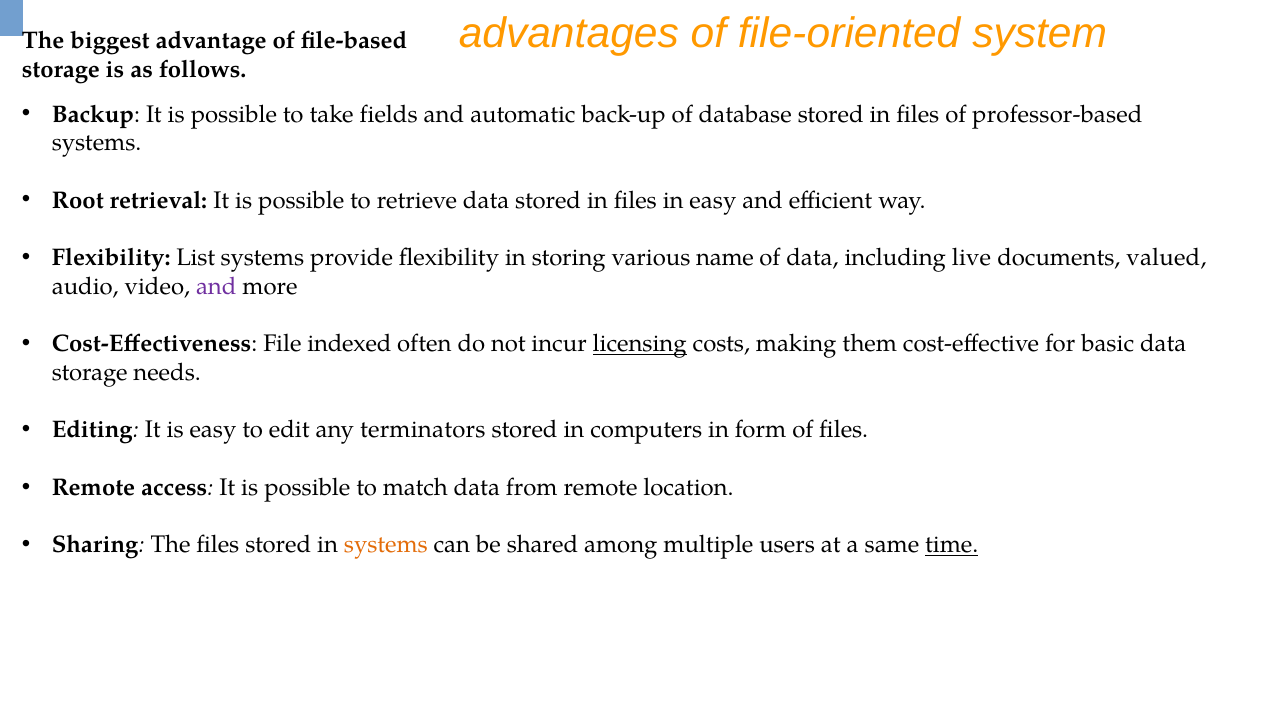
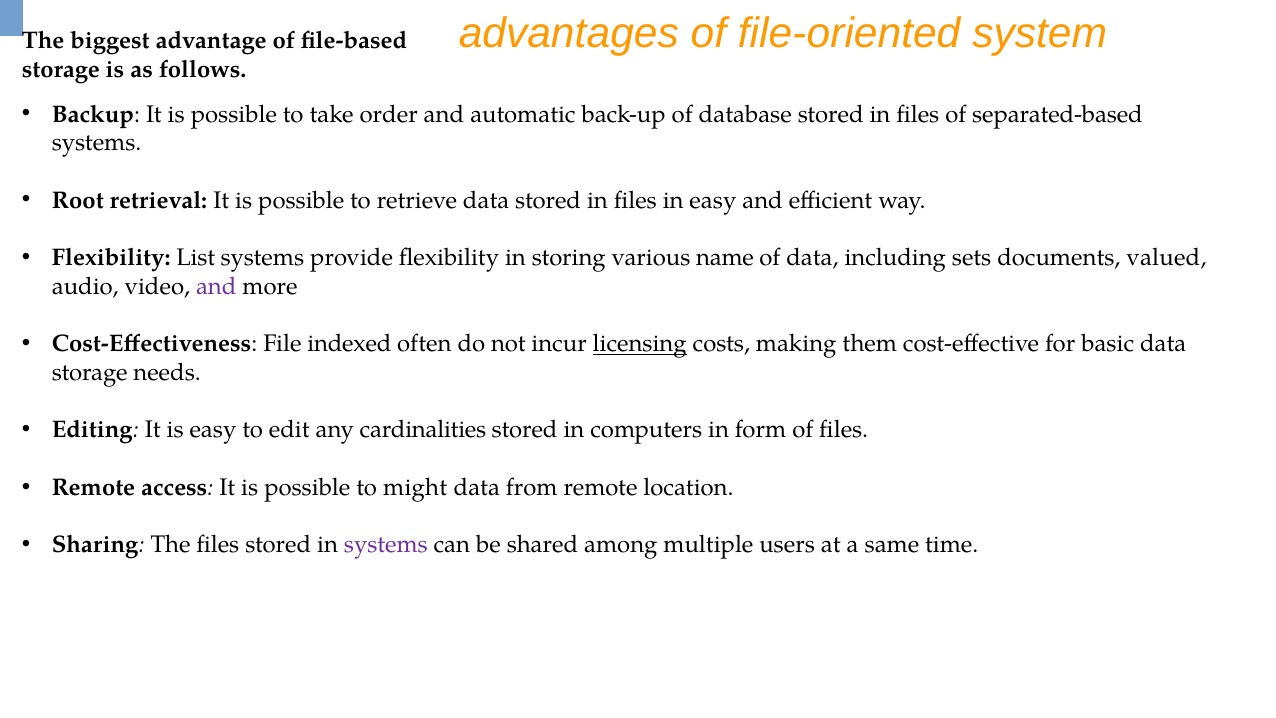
fields: fields -> order (389, 114)
professor-based: professor-based -> separated-based (1058, 114)
live: live -> sets (972, 258)
terminators: terminators -> cardinalities (423, 430)
match: match -> might (415, 487)
systems colour: orange -> purple (386, 545)
time underline: present -> none (952, 545)
